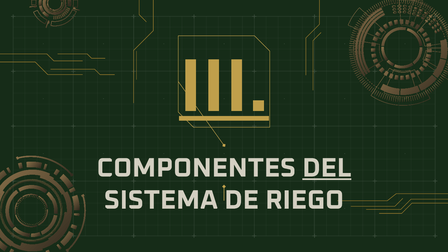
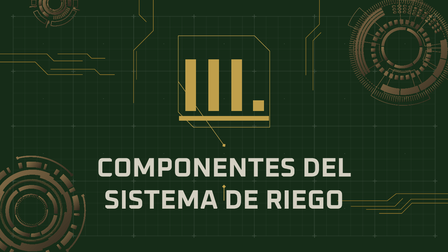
DEL underline: present -> none (327, 168)
